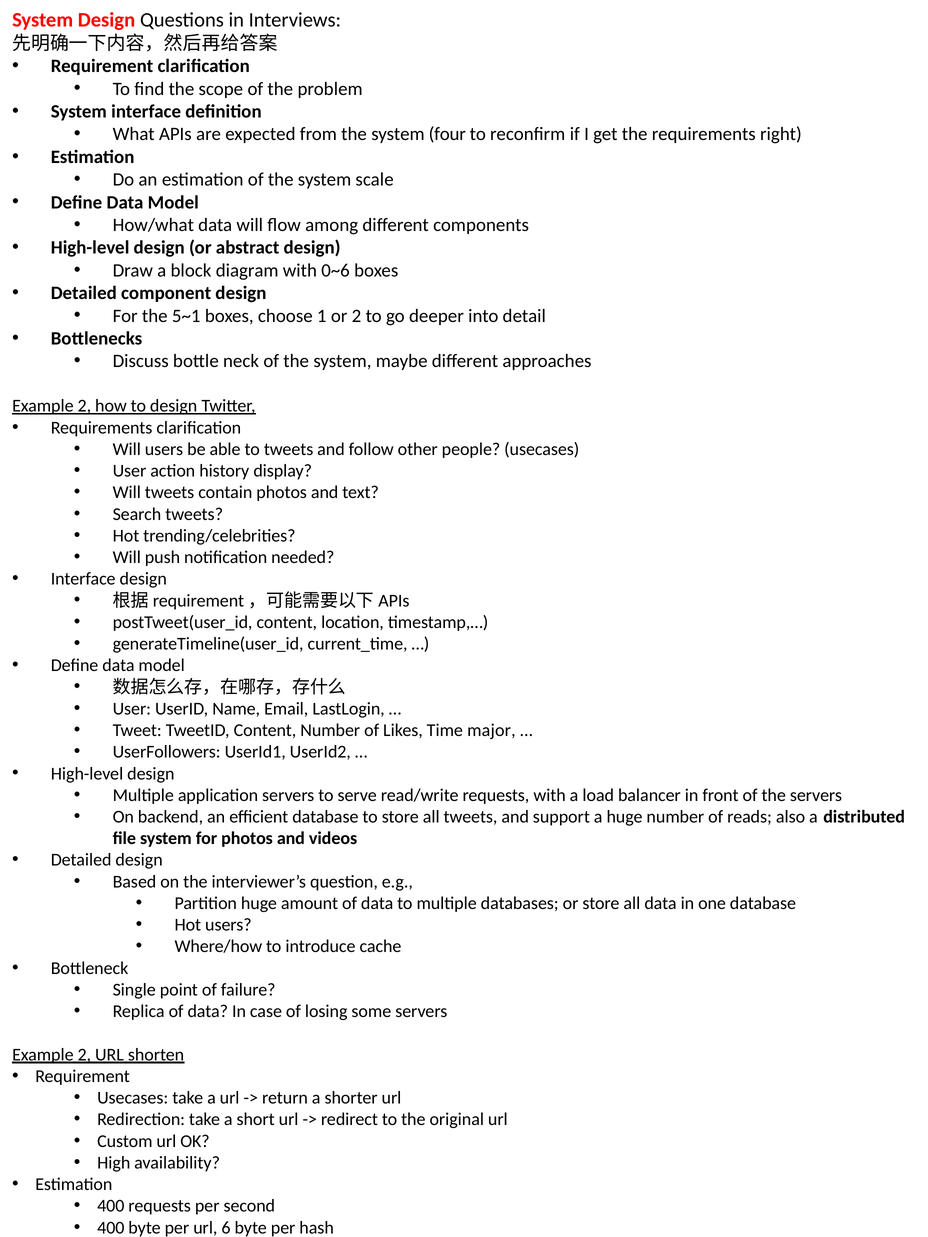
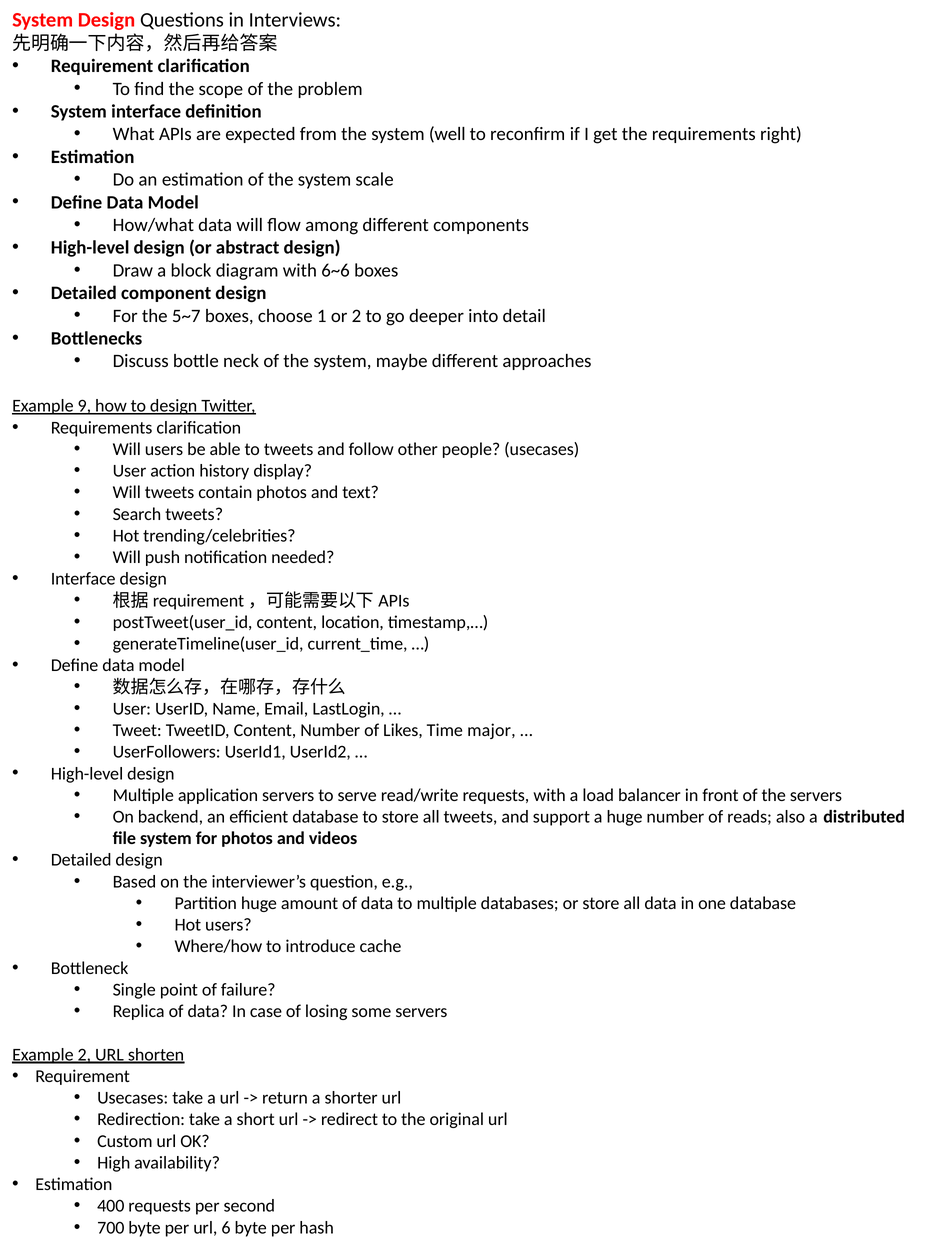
four: four -> well (447, 134)
0~6: 0~6 -> 6~6 (336, 270)
5~1: 5~1 -> 5~7 (186, 316)
2: 2 -> 9 (84, 406)
400: 400 -> 700 (111, 1228)
